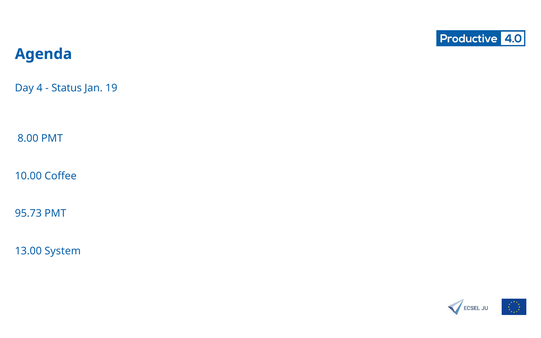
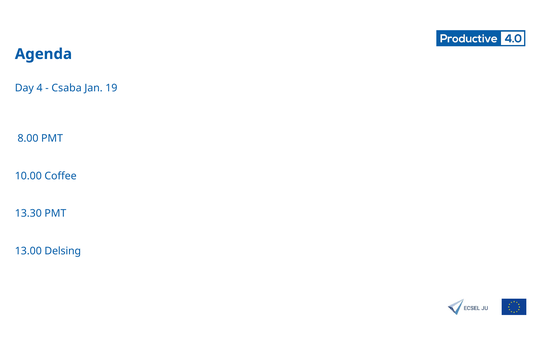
Status: Status -> Csaba (67, 88)
95.73: 95.73 -> 13.30 (28, 214)
System: System -> Delsing (63, 251)
